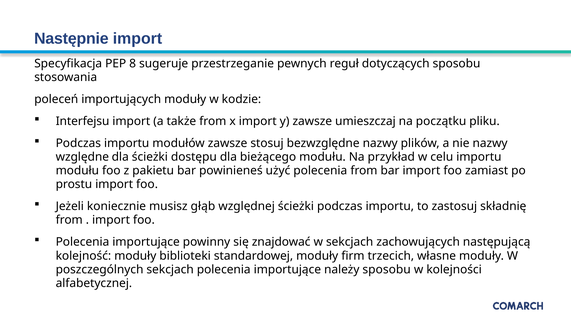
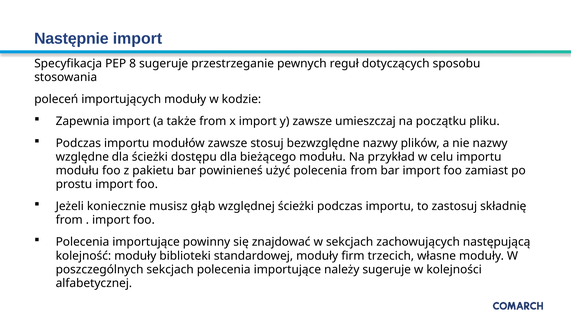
Interfejsu: Interfejsu -> Zapewnia (83, 121)
należy sposobu: sposobu -> sugeruje (387, 270)
